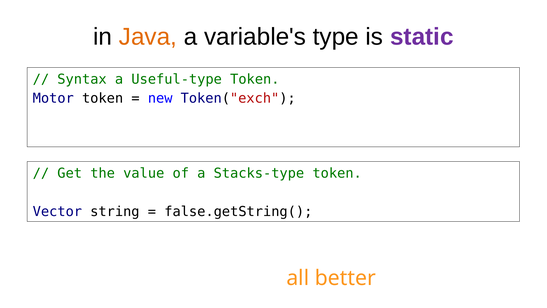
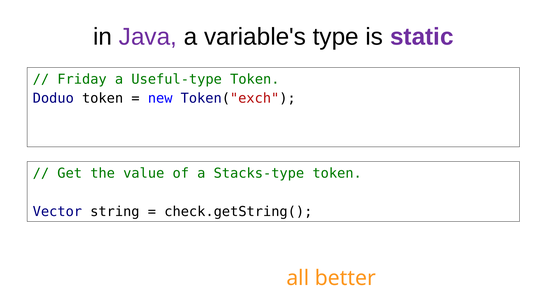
Java colour: orange -> purple (148, 37)
Syntax: Syntax -> Friday (82, 79)
Motor: Motor -> Doduo (53, 98)
false.getString(: false.getString( -> check.getString( (238, 211)
